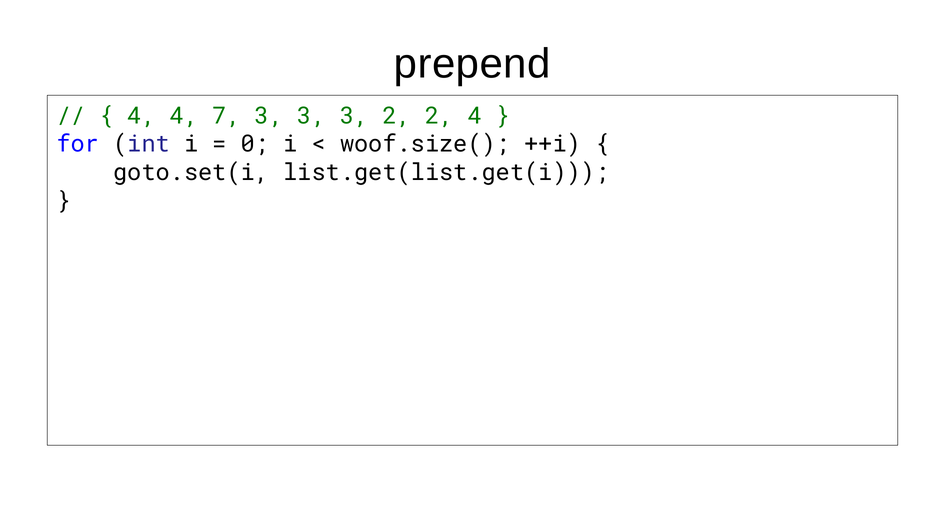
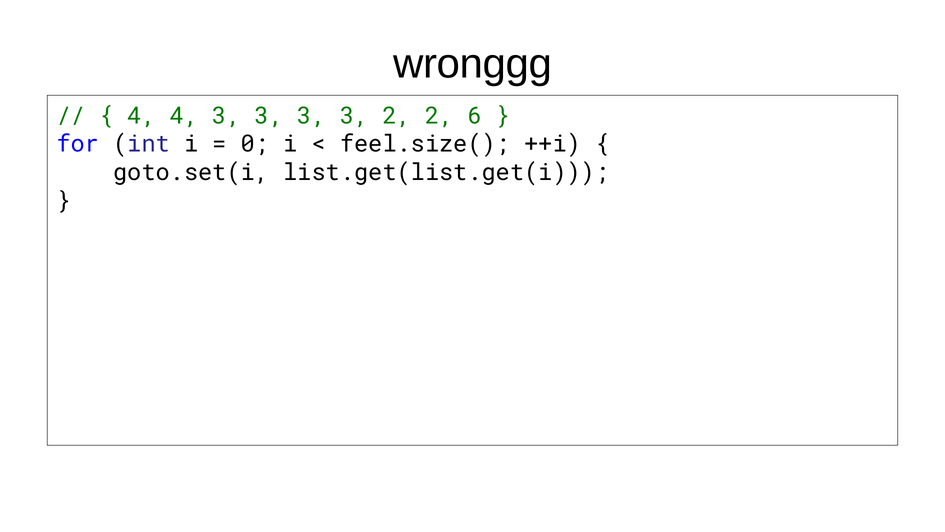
prepend: prepend -> wronggg (473, 64)
4 7: 7 -> 3 (227, 116)
2 4: 4 -> 6 (475, 116)
woof.size(: woof.size( -> feel.size( (425, 144)
